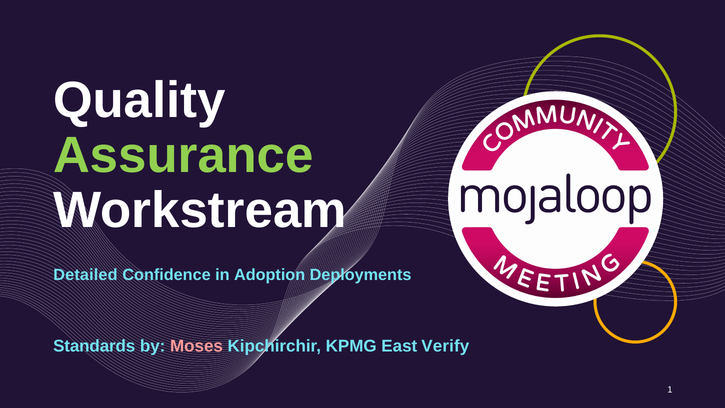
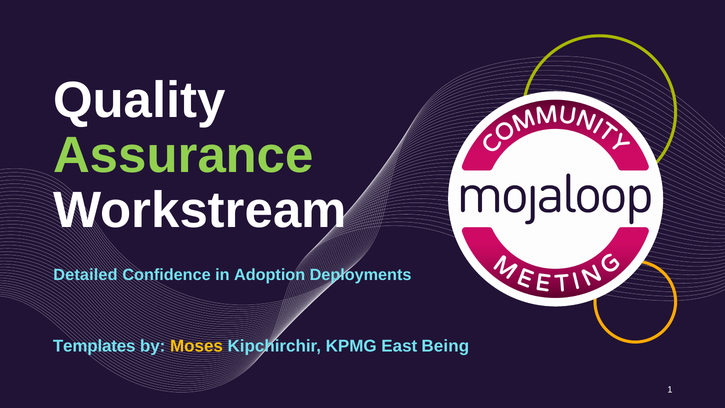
Standards: Standards -> Templates (94, 346)
Moses colour: pink -> yellow (196, 346)
Verify: Verify -> Being (445, 346)
